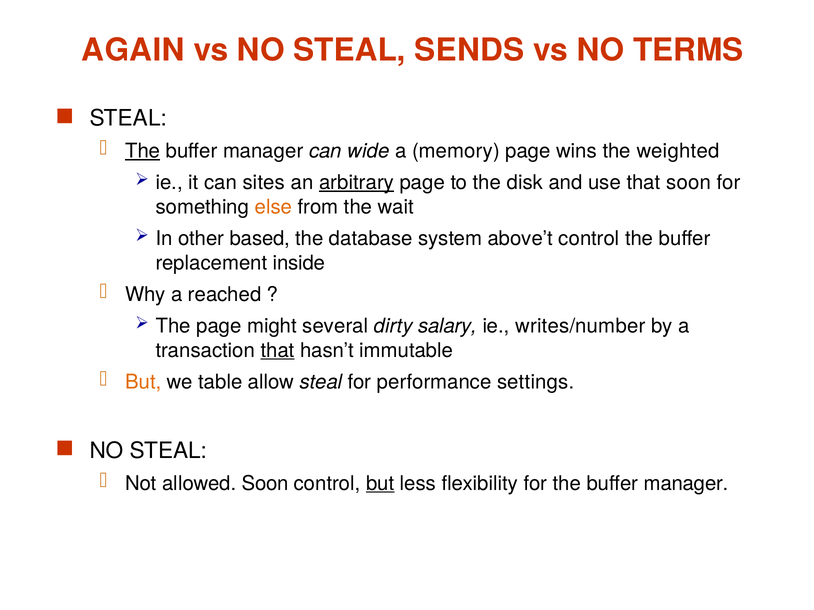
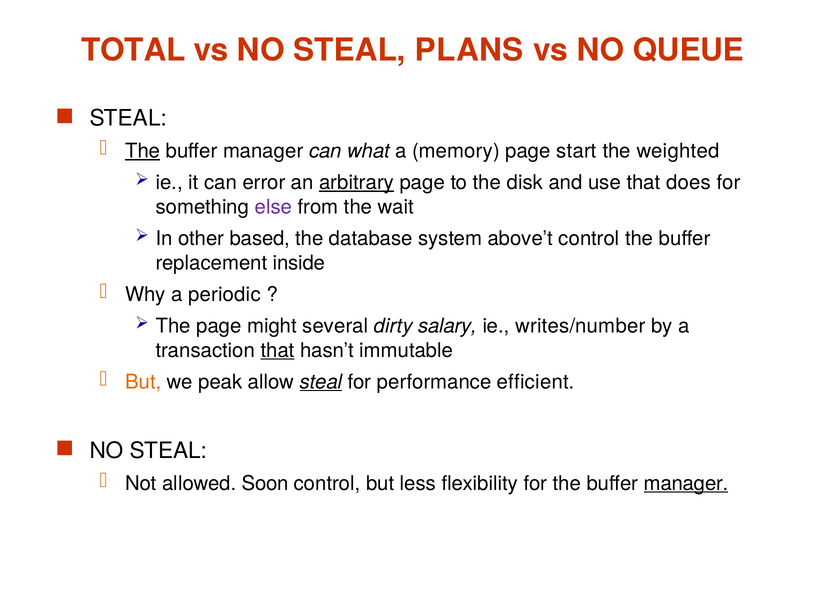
AGAIN: AGAIN -> TOTAL (133, 50)
SENDS: SENDS -> PLANS (469, 50)
TERMS: TERMS -> QUEUE (688, 50)
wide: wide -> what (369, 151)
wins: wins -> start (576, 151)
sites: sites -> error (264, 183)
that soon: soon -> does (689, 183)
else colour: orange -> purple (273, 207)
reached: reached -> periodic (225, 295)
table: table -> peak (220, 382)
steal underline: none -> present (321, 382)
settings: settings -> efficient (536, 382)
but underline: present -> none (380, 484)
manager underline: none -> present (686, 484)
